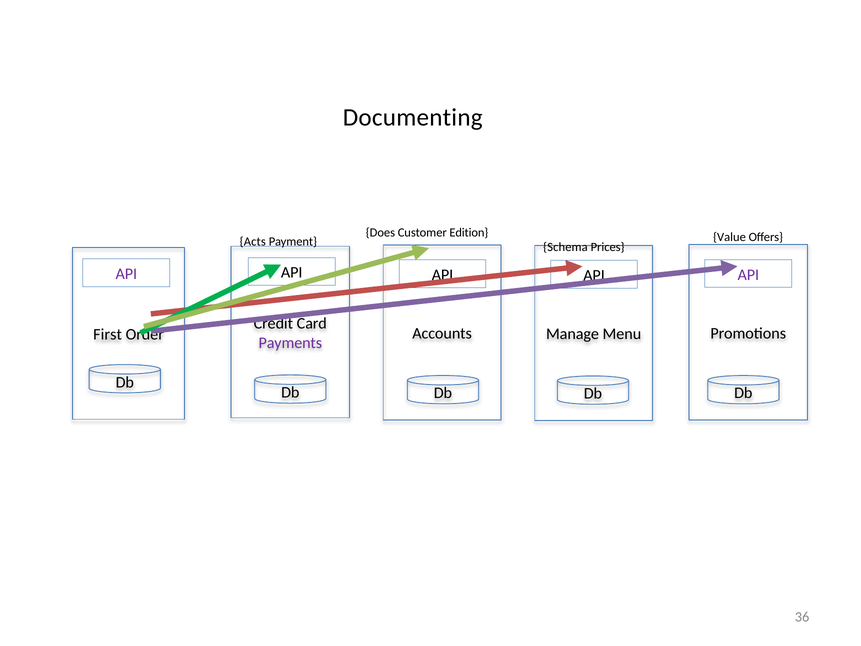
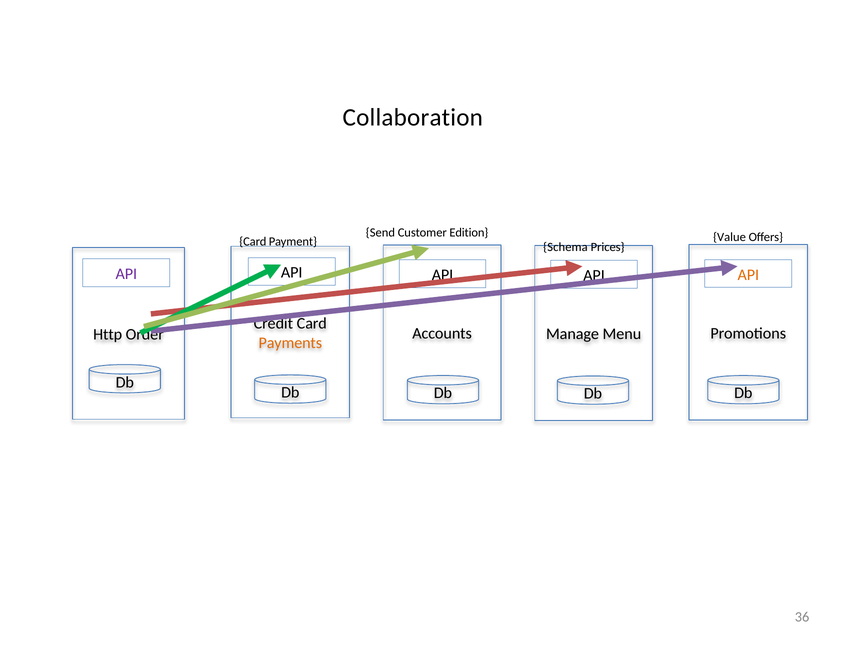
Documenting: Documenting -> Collaboration (413, 117)
Does: Does -> Send (380, 233)
Acts: Acts -> Card (253, 242)
API colour: purple -> orange (748, 275)
First: First -> Http (108, 334)
Payments colour: purple -> orange (290, 343)
